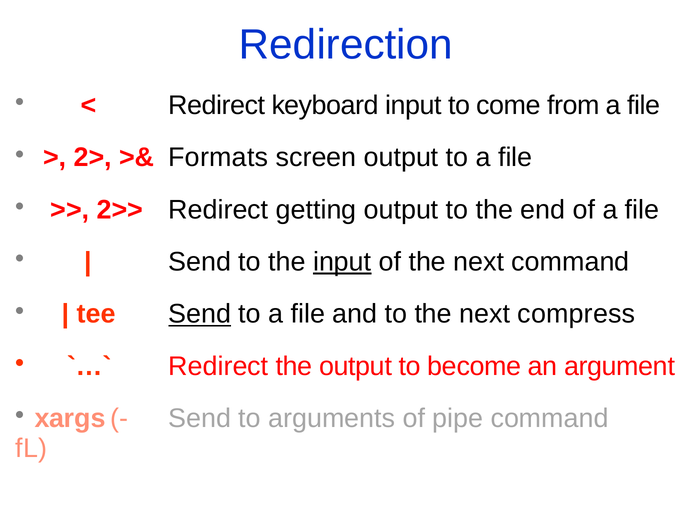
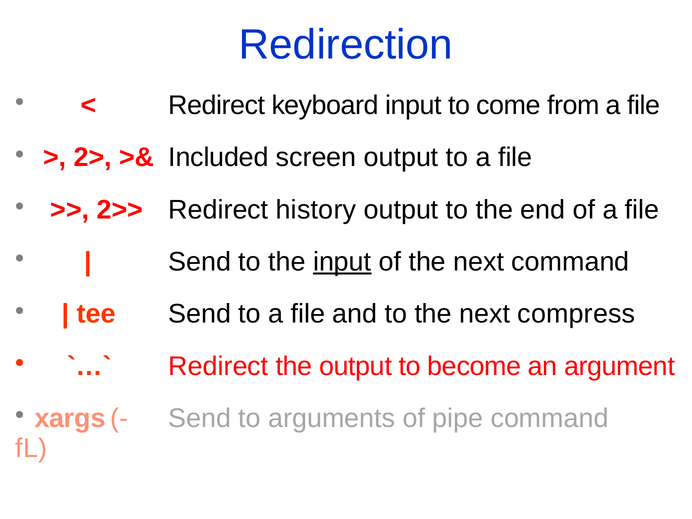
Formats: Formats -> Included (218, 158)
getting: getting -> history (316, 210)
Send underline: present -> none (200, 314)
